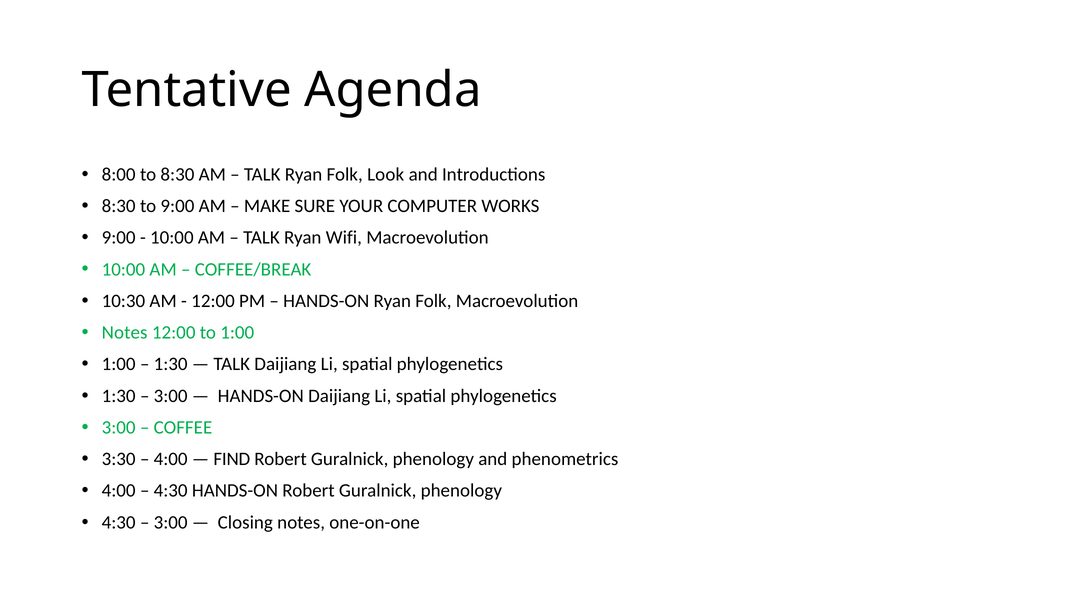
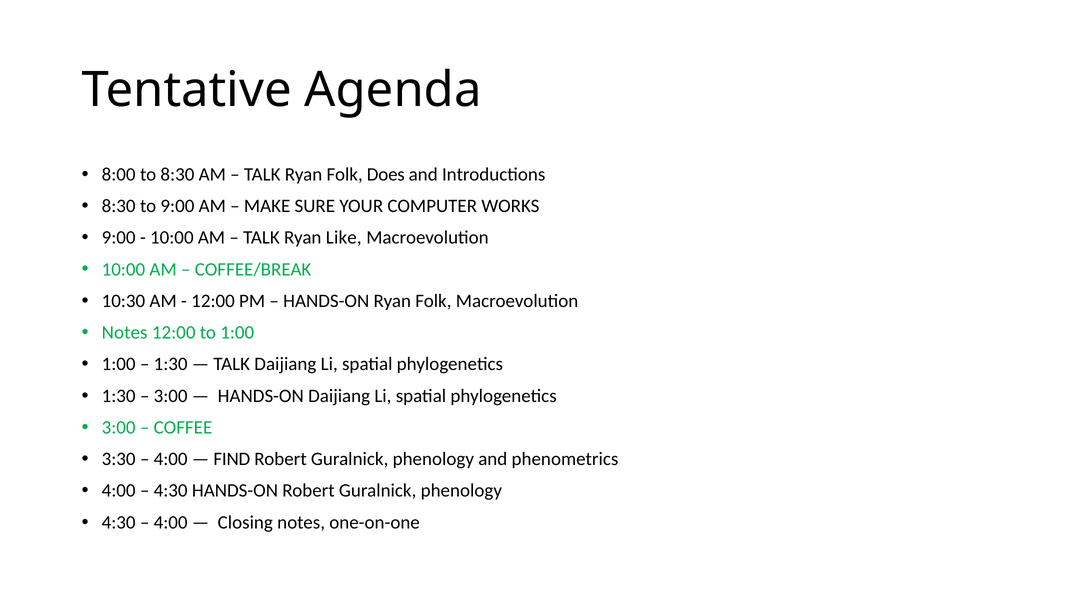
Look: Look -> Does (386, 174)
Wifi: Wifi -> Like (344, 238)
3:00: 3:00 -> 4:00 (171, 523)
